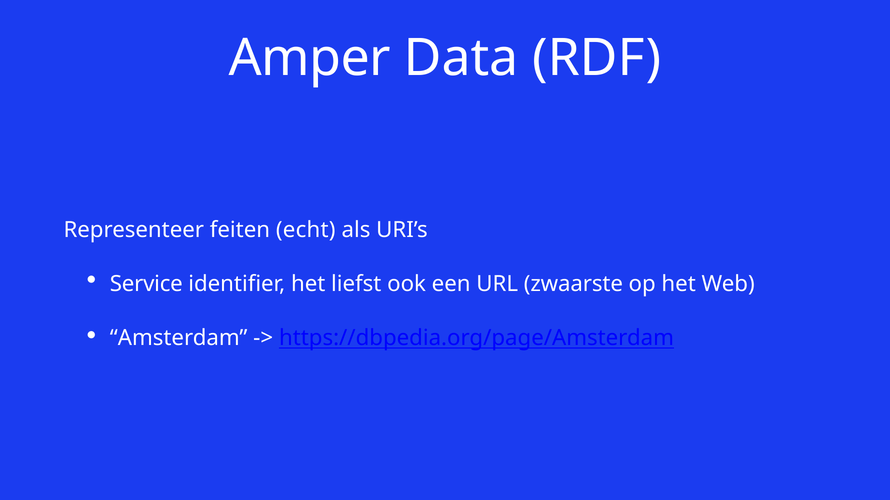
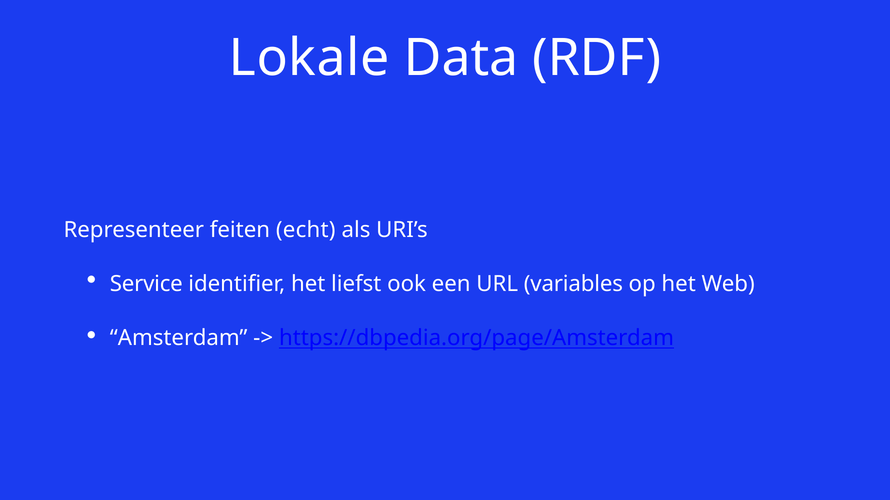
Amper: Amper -> Lokale (309, 58)
zwaarste: zwaarste -> variables (573, 284)
